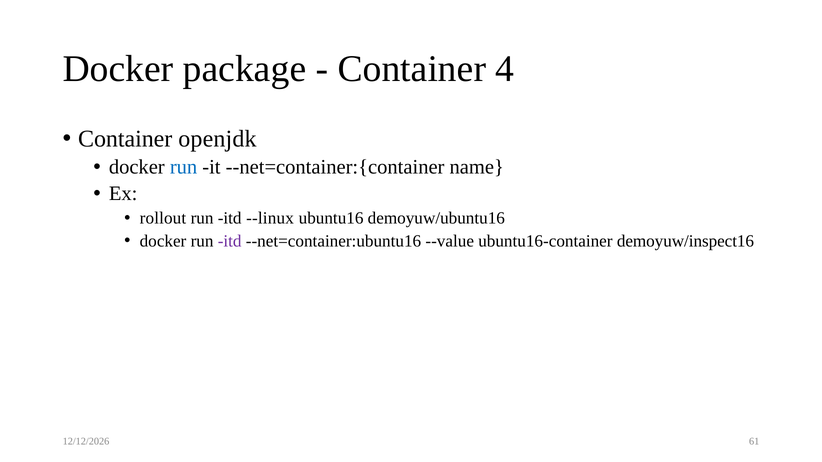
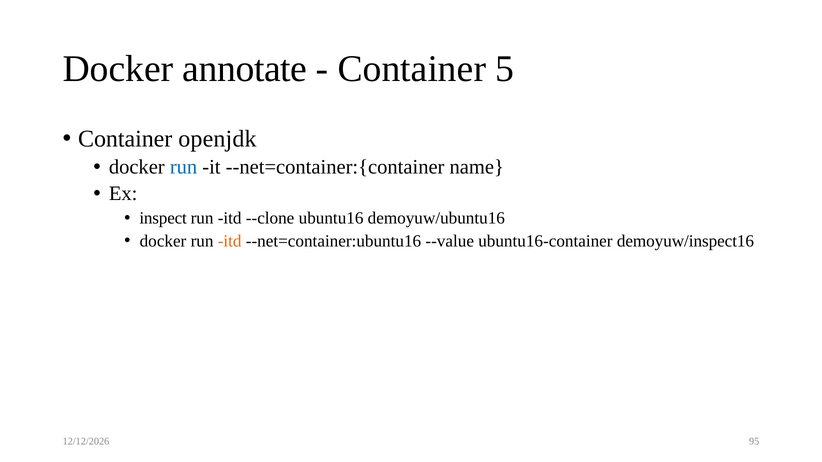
package: package -> annotate (245, 69)
4: 4 -> 5 (505, 69)
rollout: rollout -> inspect (163, 218)
--linux: --linux -> --clone (270, 218)
itd colour: purple -> orange (230, 241)
61: 61 -> 95 (754, 442)
